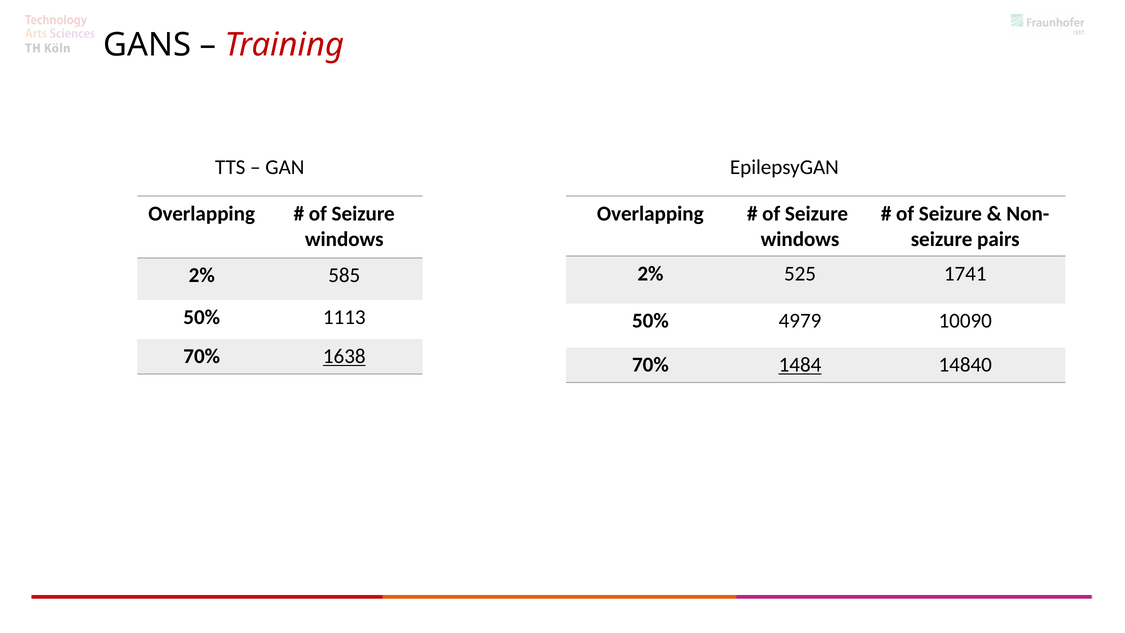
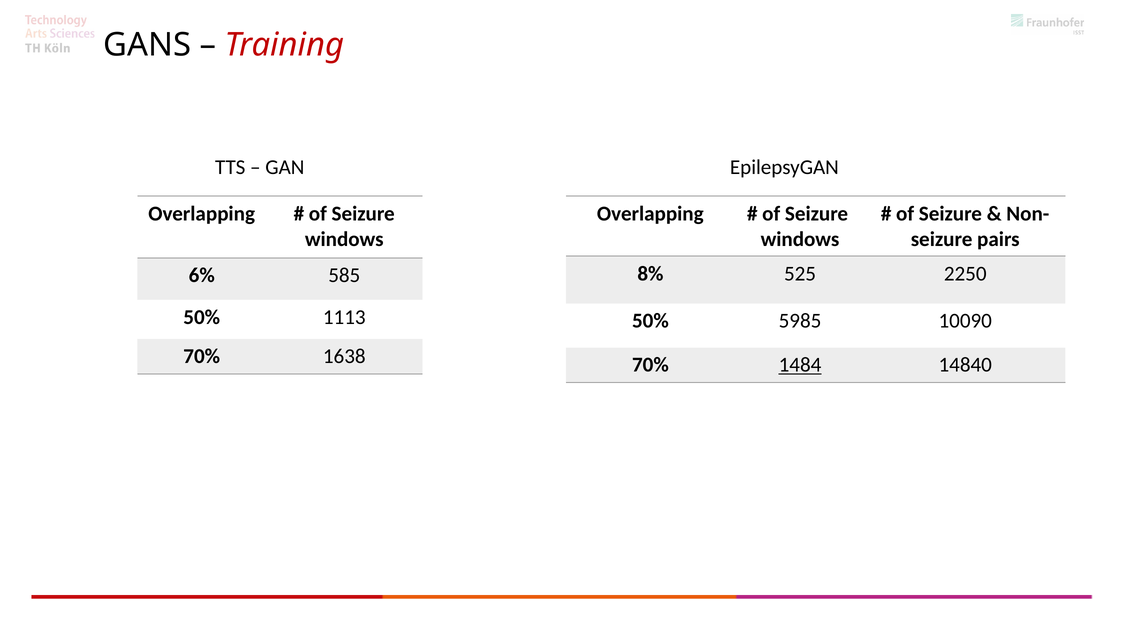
2%: 2% -> 8% (650, 273)
1741: 1741 -> 2250 (965, 273)
2%: 2% -> 6% (202, 275)
4979: 4979 -> 5985 (800, 321)
1638 underline: present -> none (344, 356)
